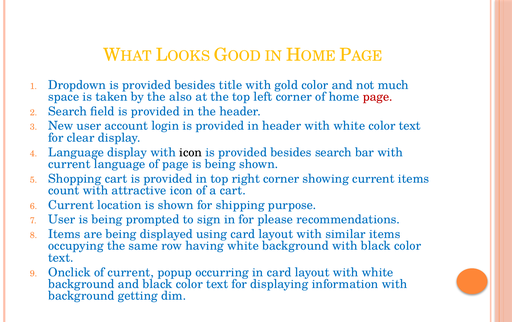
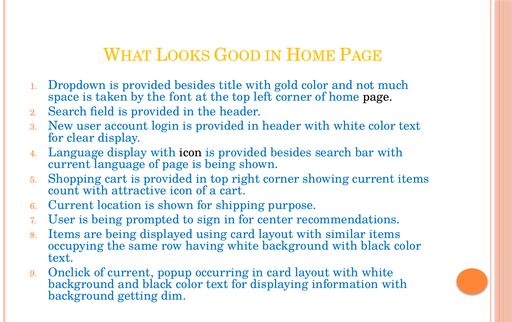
also: also -> font (181, 97)
page colour: red -> black (378, 97)
please: please -> center (275, 219)
